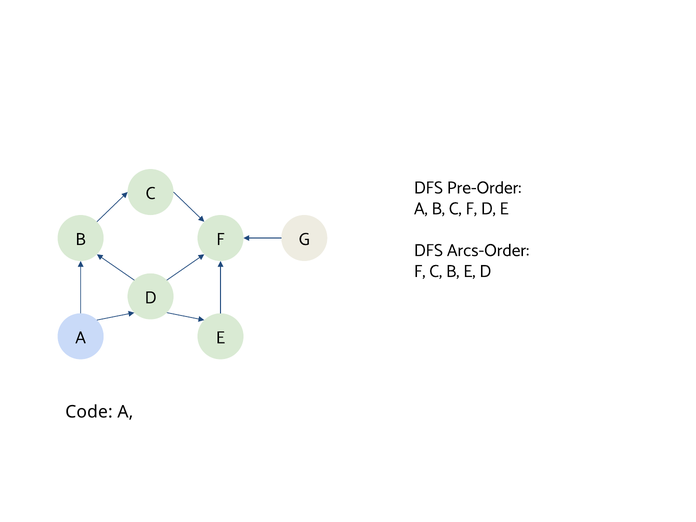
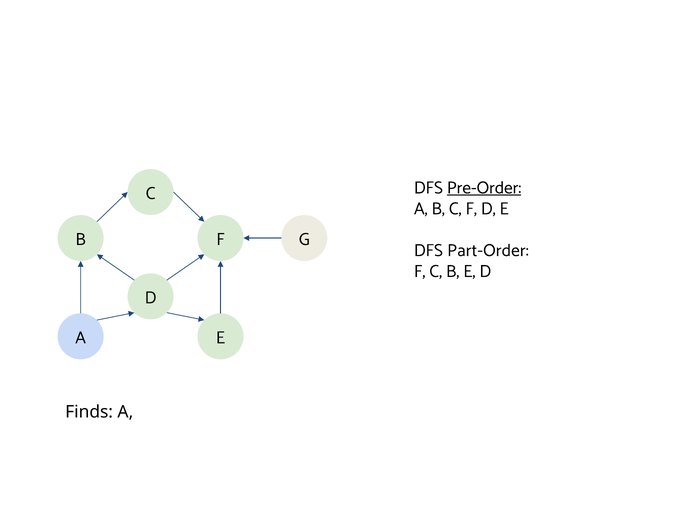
Pre-Order underline: none -> present (484, 188)
Arcs-Order: Arcs-Order -> Part-Order (488, 250)
Code: Code -> Finds (89, 412)
